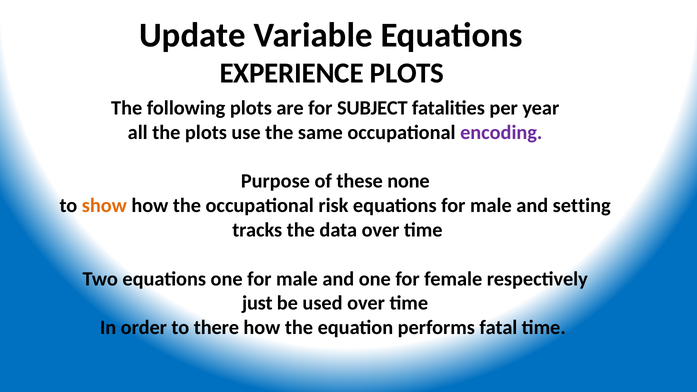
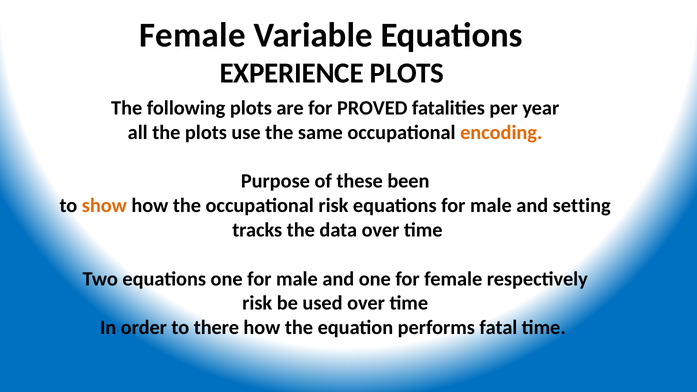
Update: Update -> Female (192, 35)
SUBJECT: SUBJECT -> PROVED (372, 108)
encoding colour: purple -> orange (501, 132)
none: none -> been (408, 181)
just: just -> risk (257, 303)
